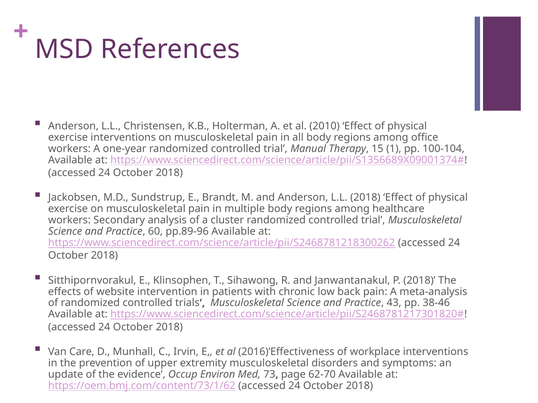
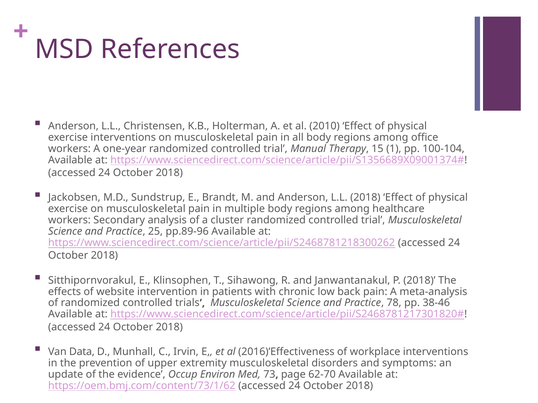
60: 60 -> 25 (155, 232)
43: 43 -> 78 (394, 303)
Care: Care -> Data (82, 352)
